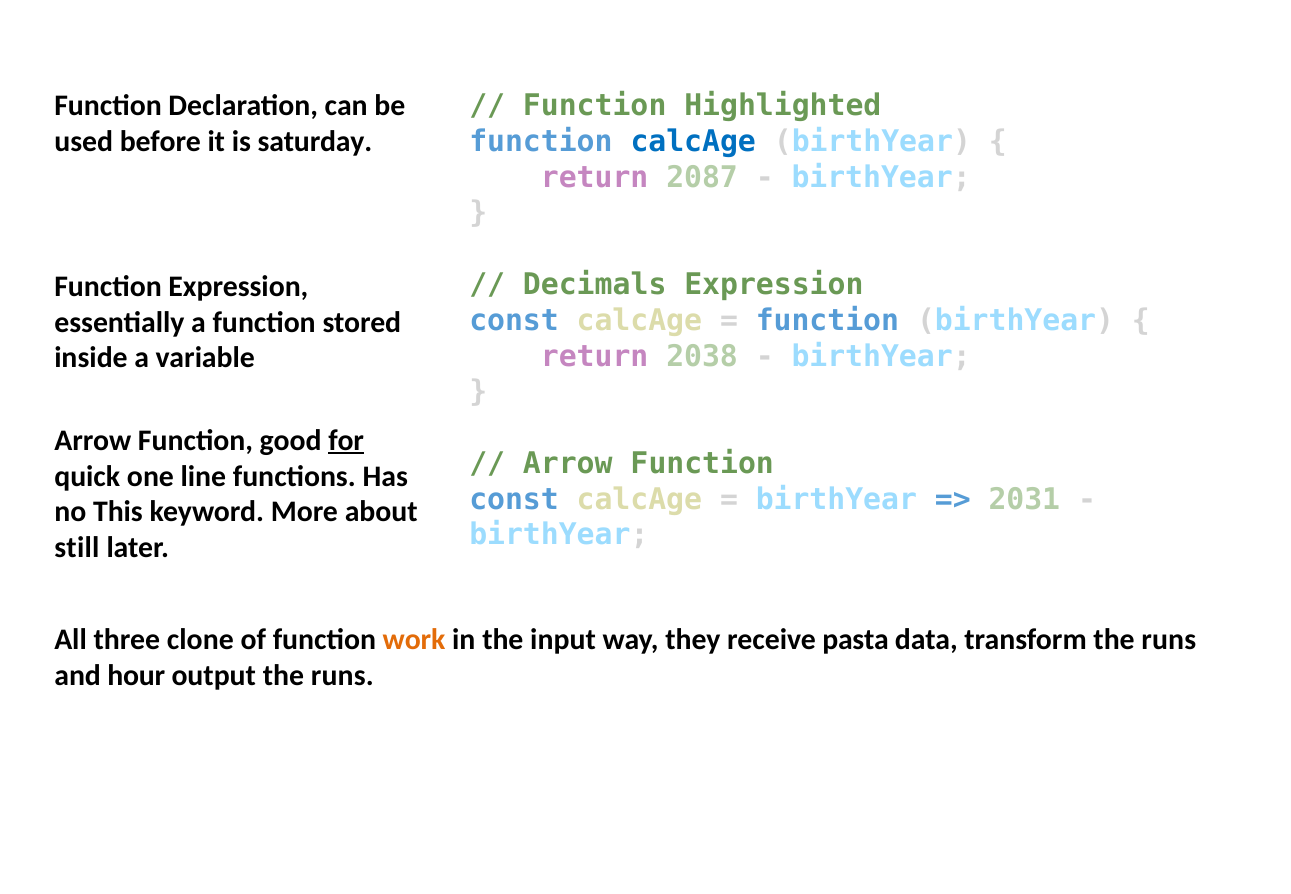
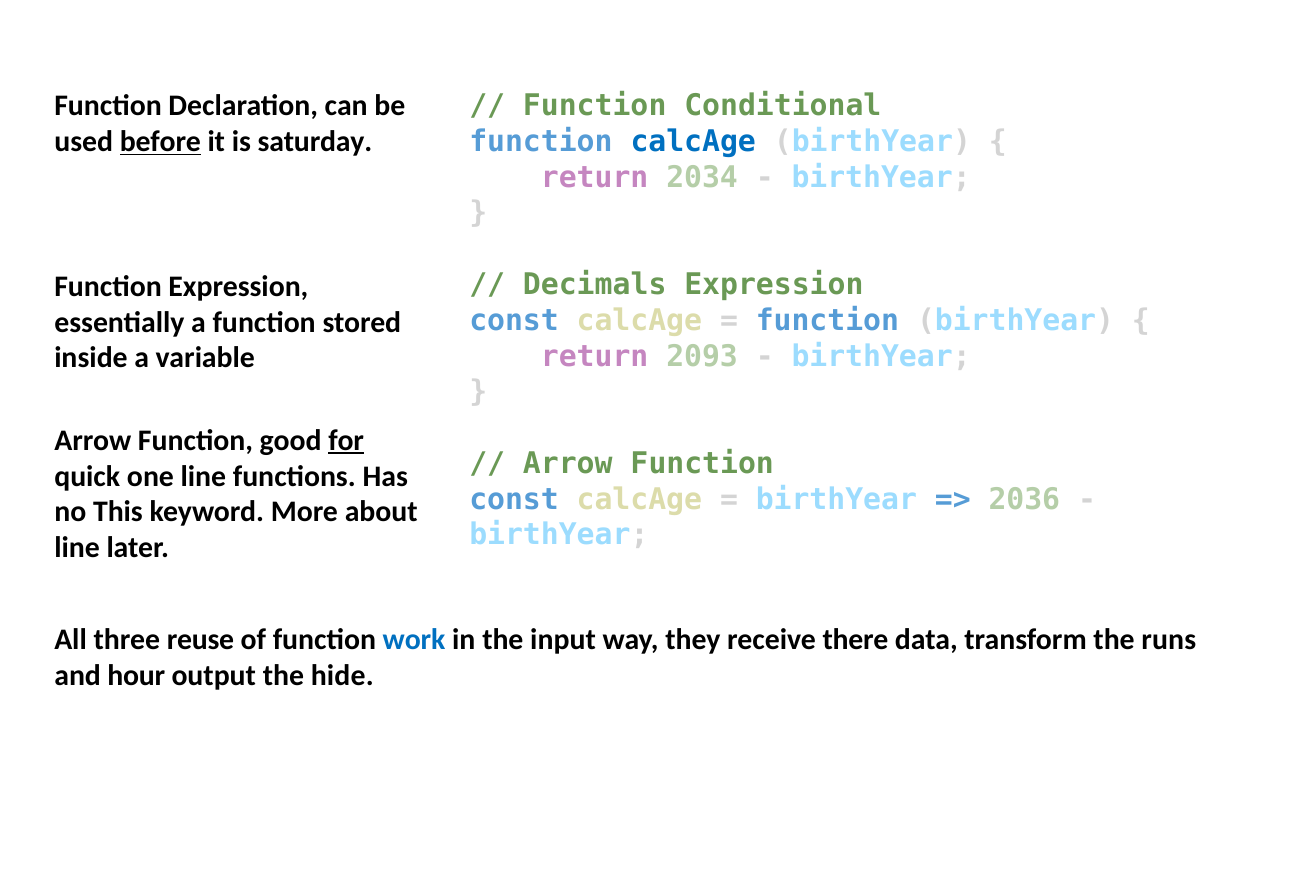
Highlighted: Highlighted -> Conditional (783, 106)
before underline: none -> present (160, 142)
2087: 2087 -> 2034 (702, 177)
2038: 2038 -> 2093 (702, 356)
2031: 2031 -> 2036 (1024, 499)
still: still -> line (77, 548)
clone: clone -> reuse (200, 640)
work colour: orange -> blue (414, 640)
pasta: pasta -> there (856, 640)
output the runs: runs -> hide (342, 675)
